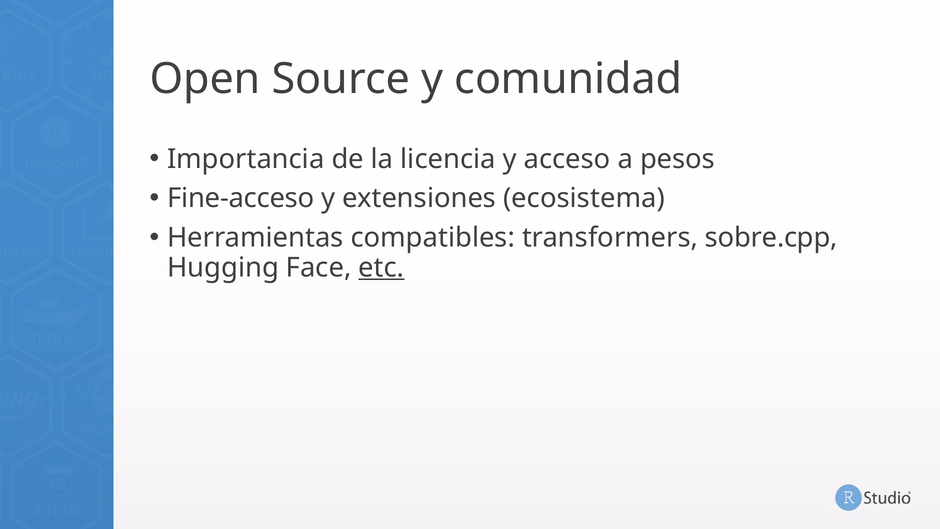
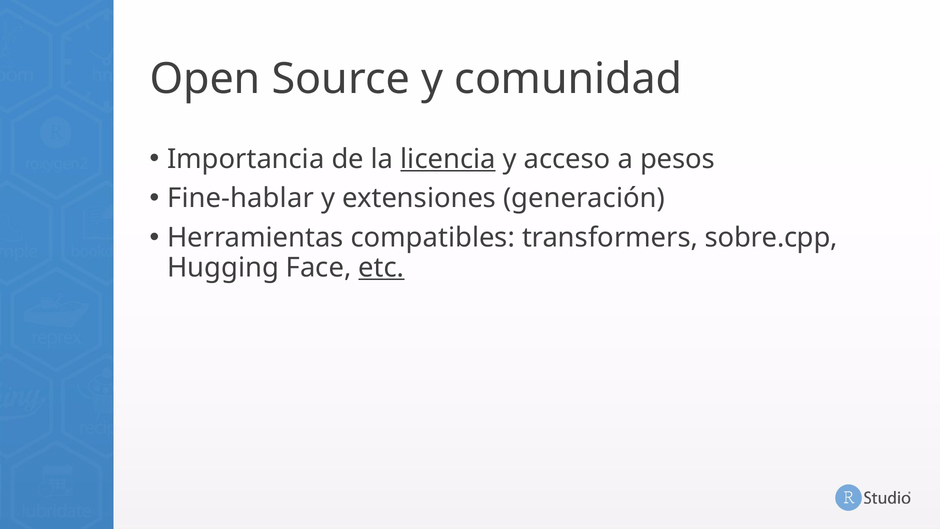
licencia underline: none -> present (448, 159)
Fine-acceso: Fine-acceso -> Fine-hablar (241, 198)
ecosistema: ecosistema -> generación (584, 198)
